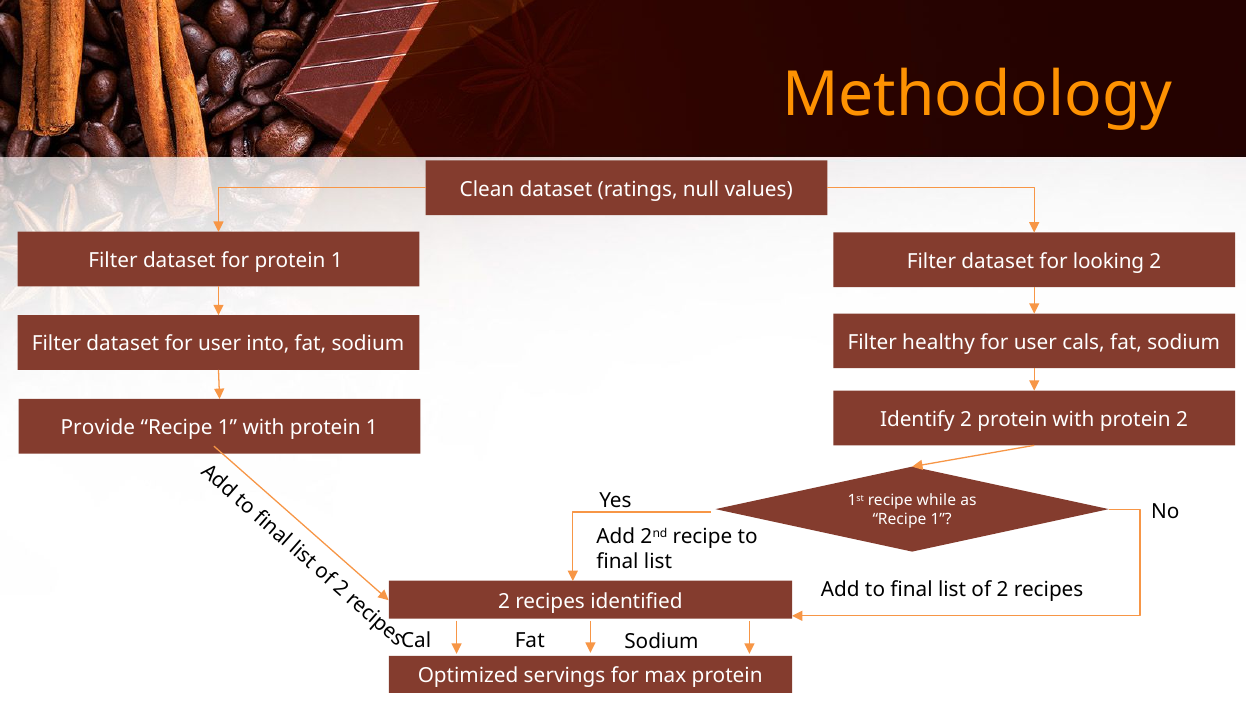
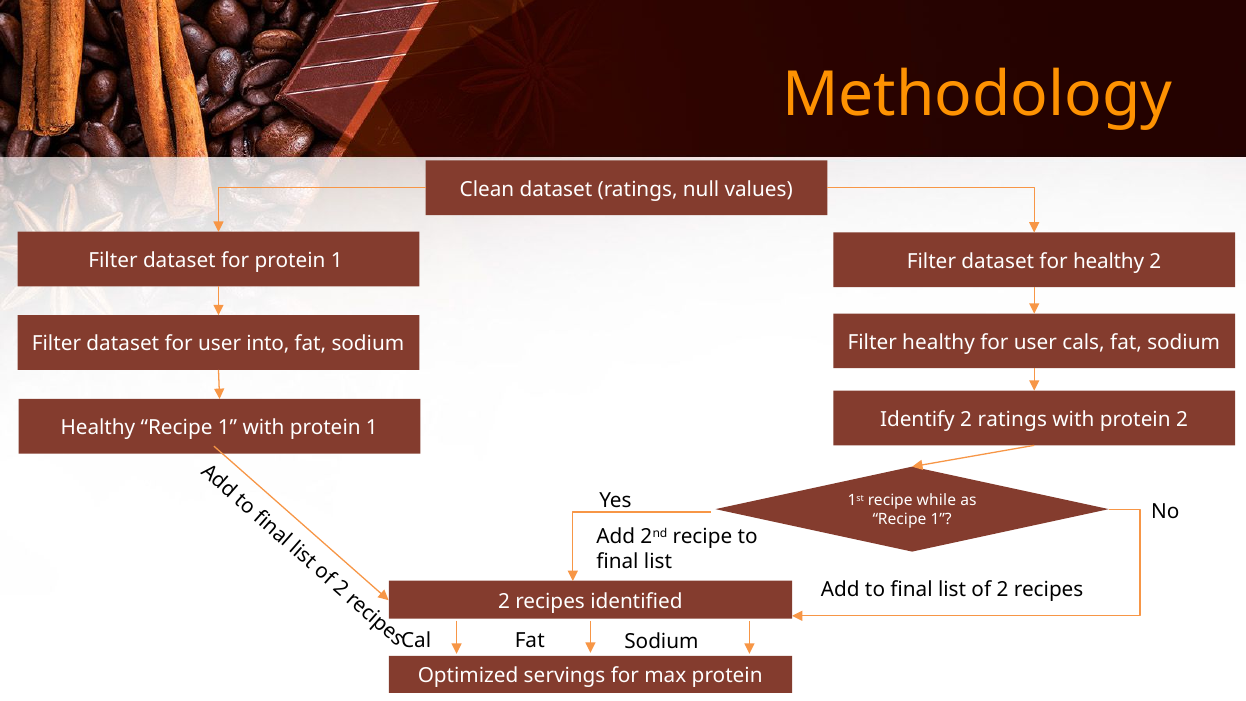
for looking: looking -> healthy (1109, 261)
Provide: Provide -> Healthy (98, 428)
2 protein: protein -> ratings (1012, 419)
